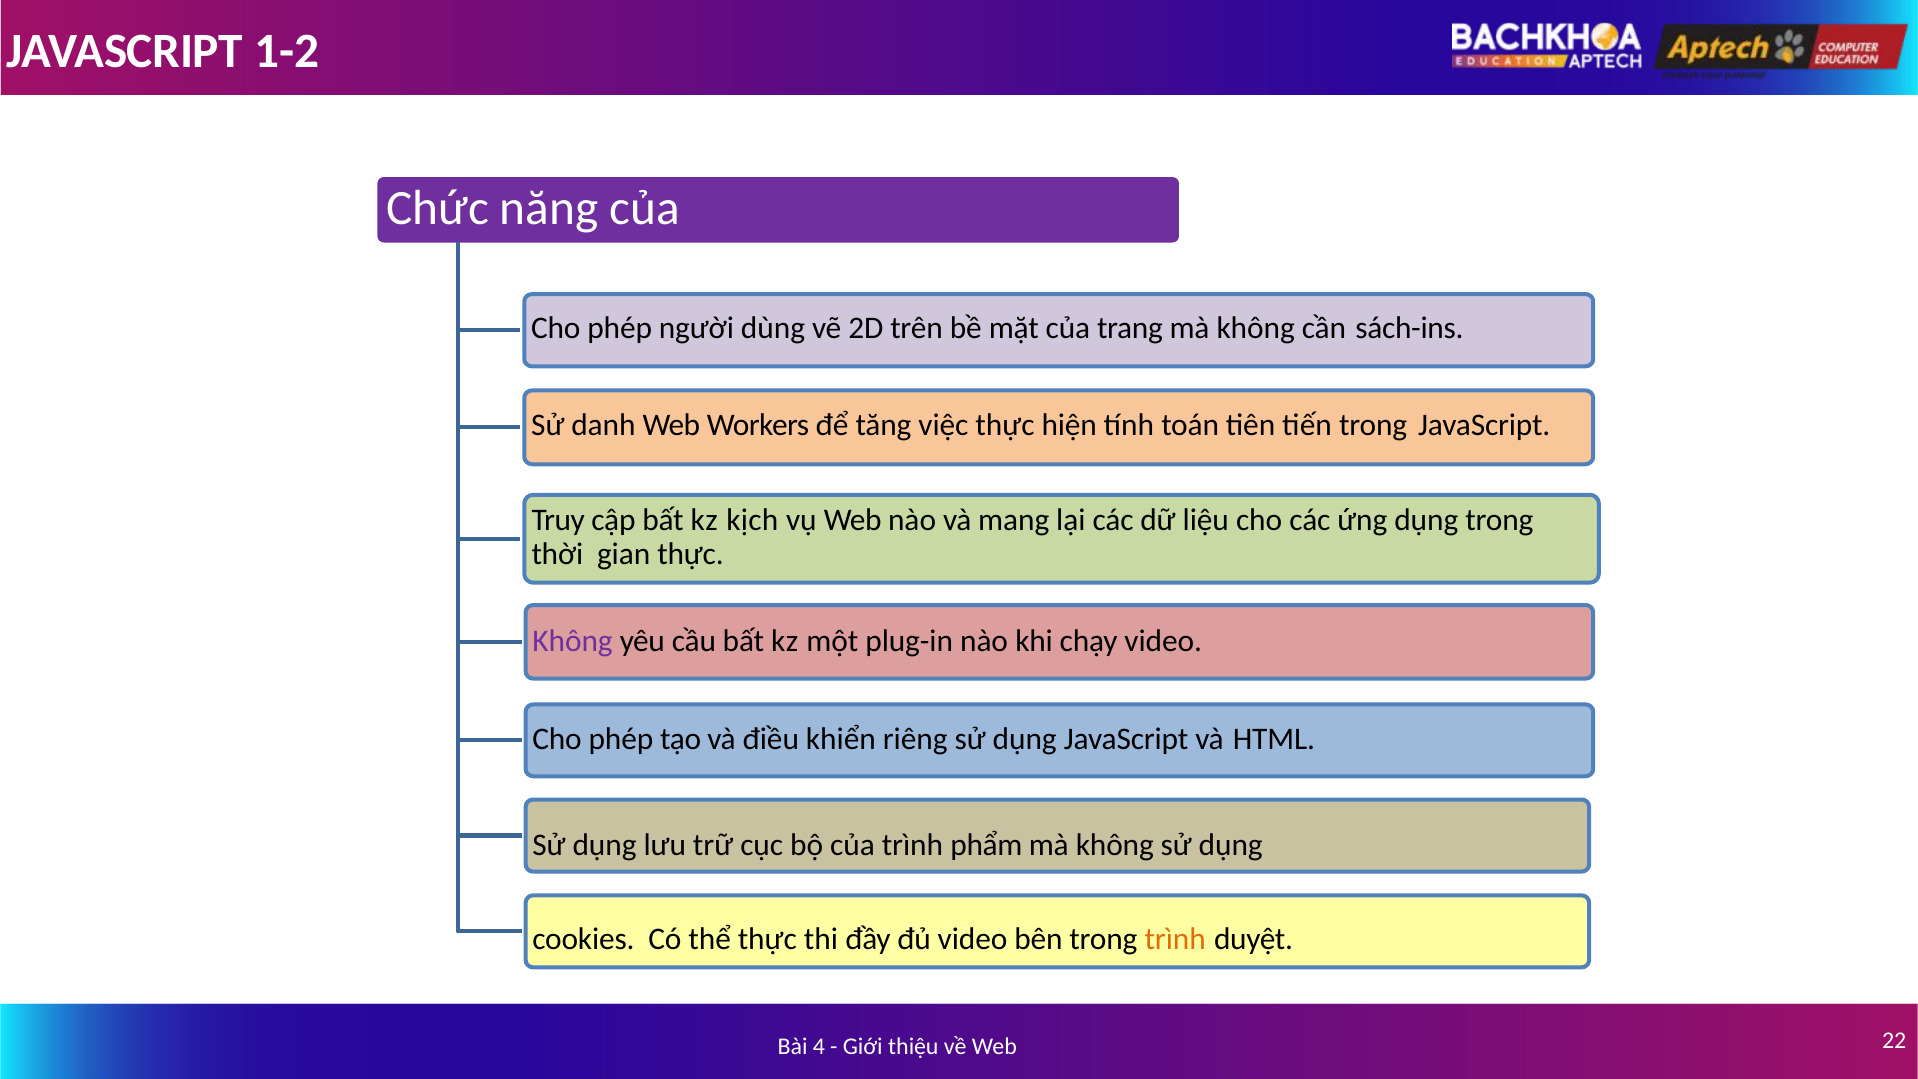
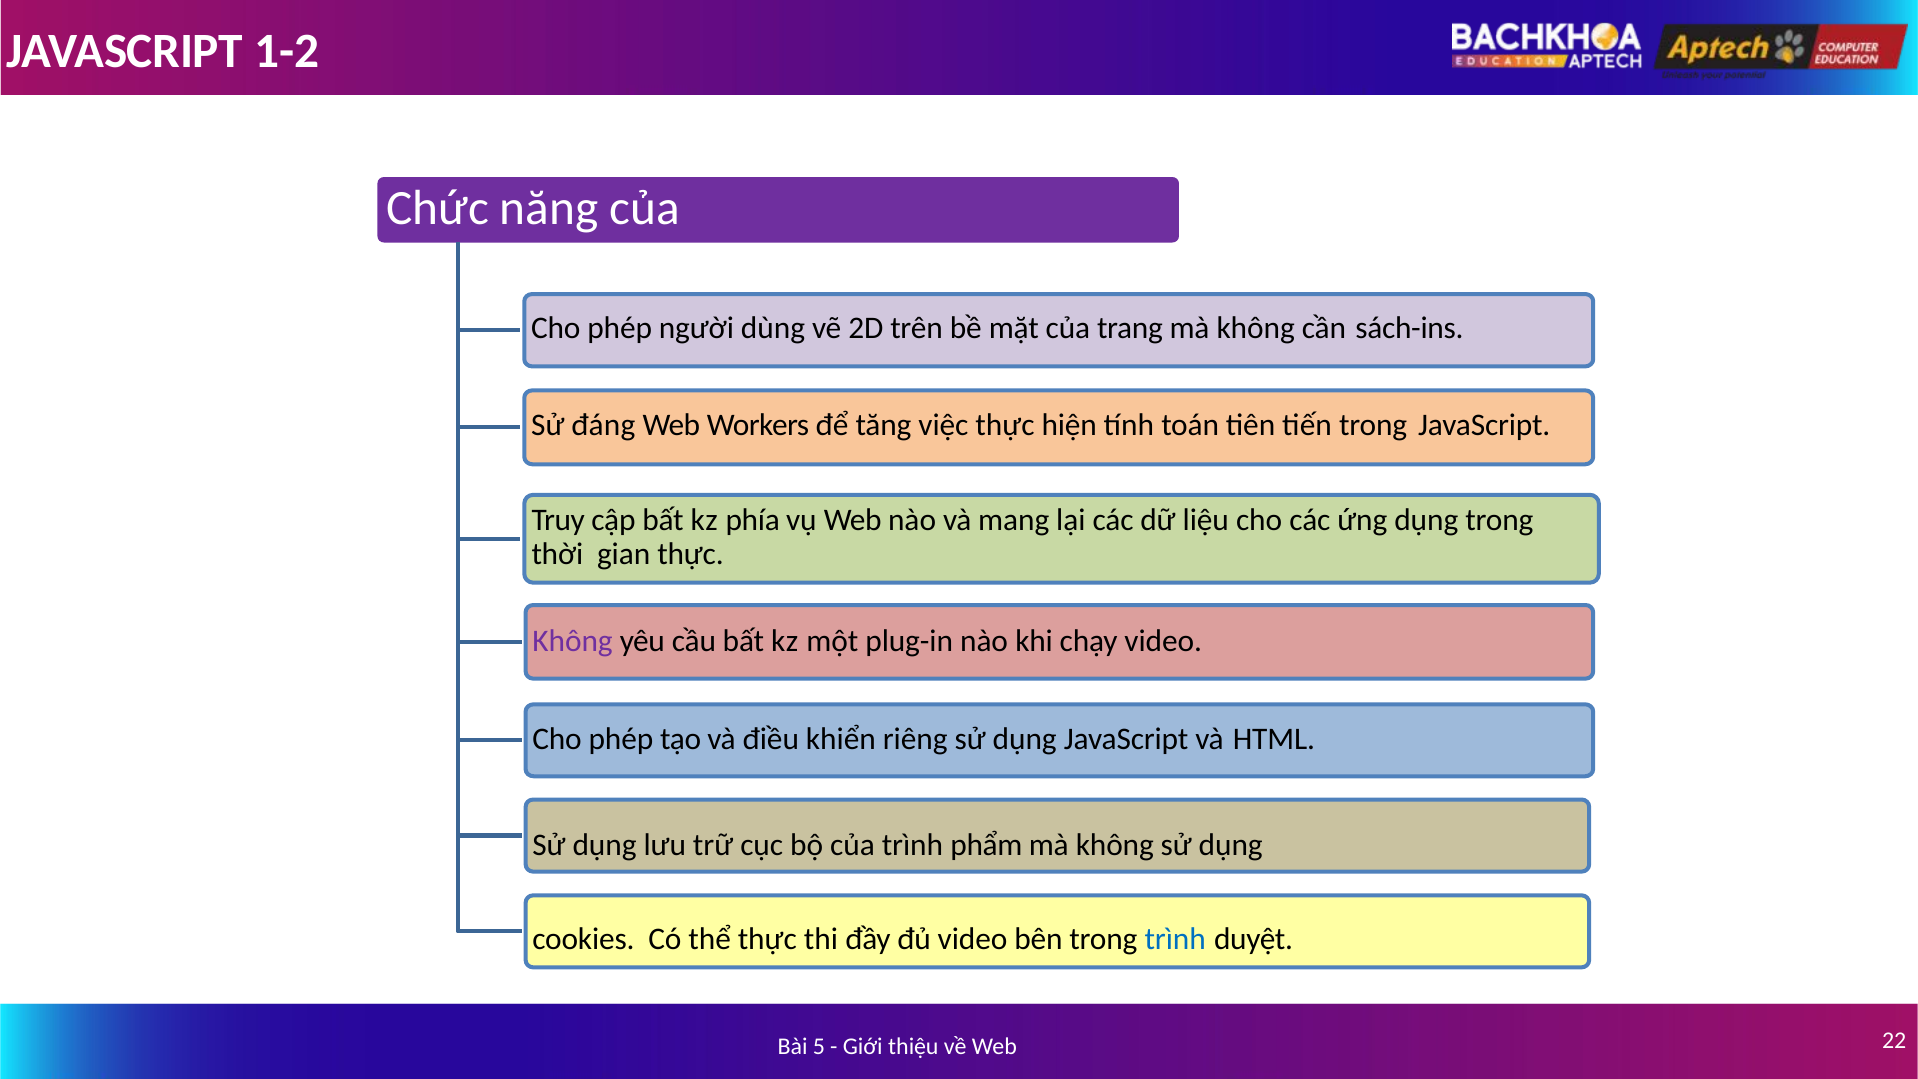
danh: danh -> đáng (603, 425)
kịch: kịch -> phía (753, 520)
trình colour: orange -> blue (1175, 939)
4: 4 -> 5 (819, 1047)
